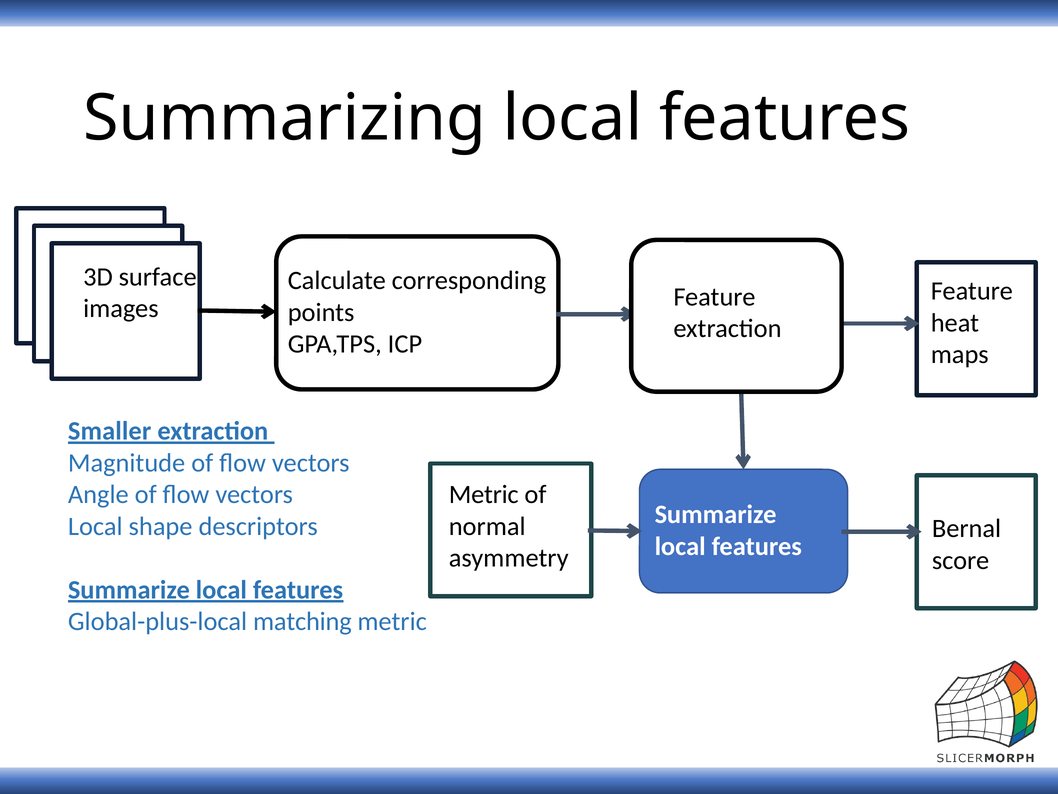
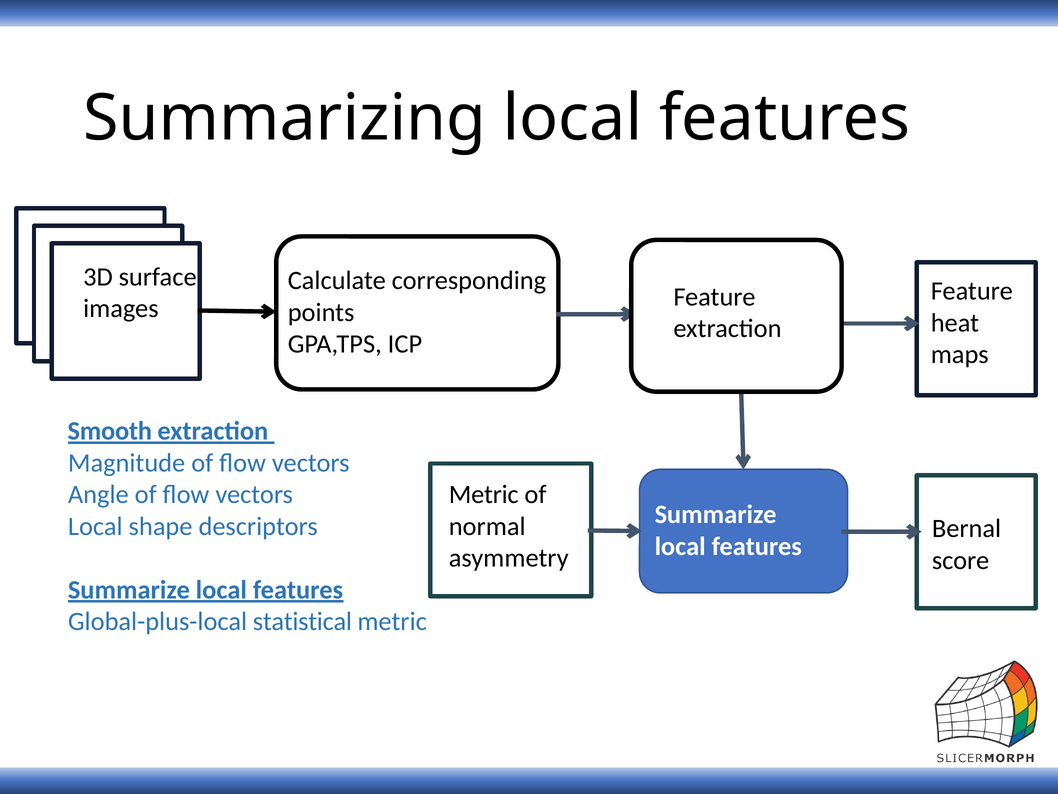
Smaller: Smaller -> Smooth (110, 431)
matching: matching -> statistical (302, 621)
